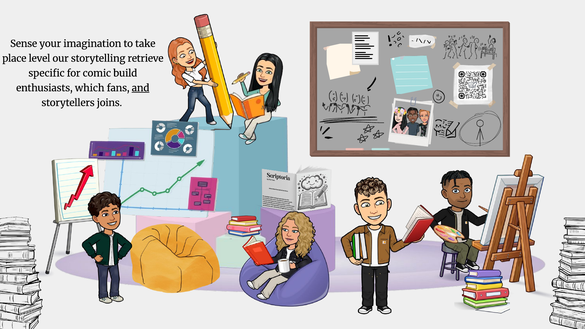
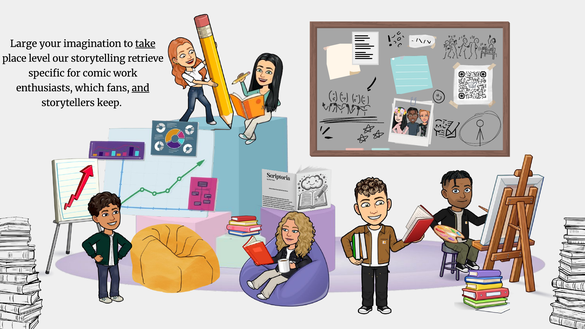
Sense: Sense -> Large (24, 44)
take underline: none -> present (145, 44)
build: build -> work (125, 73)
joins: joins -> keep (109, 103)
